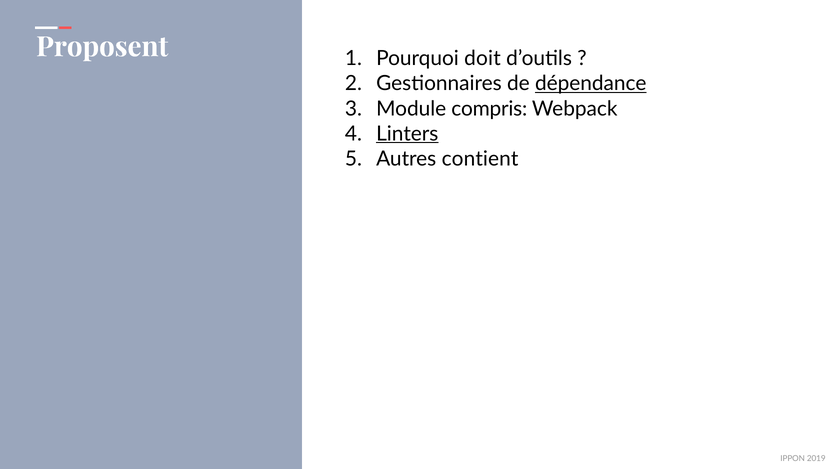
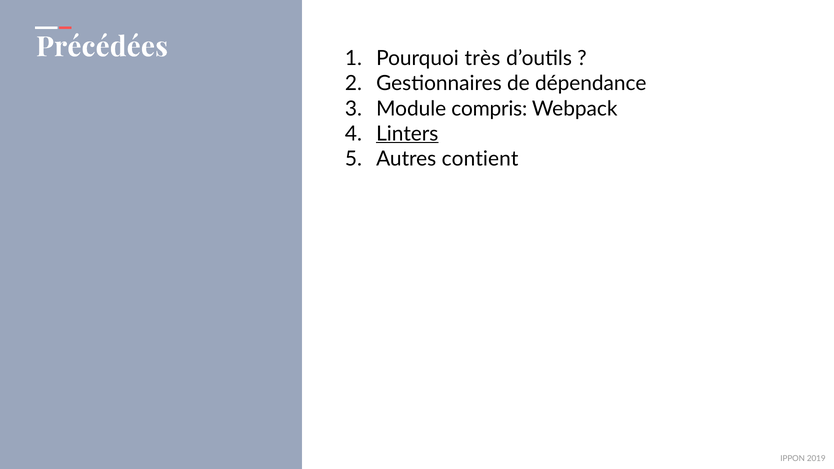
Proposent: Proposent -> Précédées (102, 47)
doit: doit -> très (482, 59)
dépendance underline: present -> none (591, 84)
